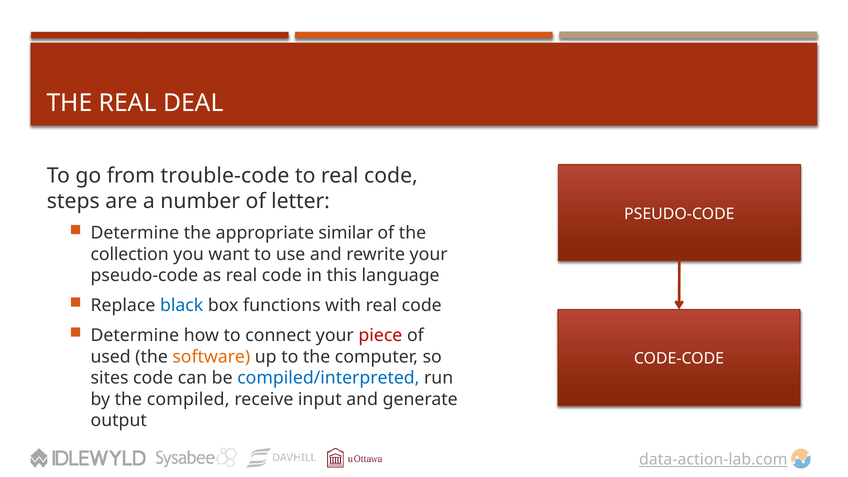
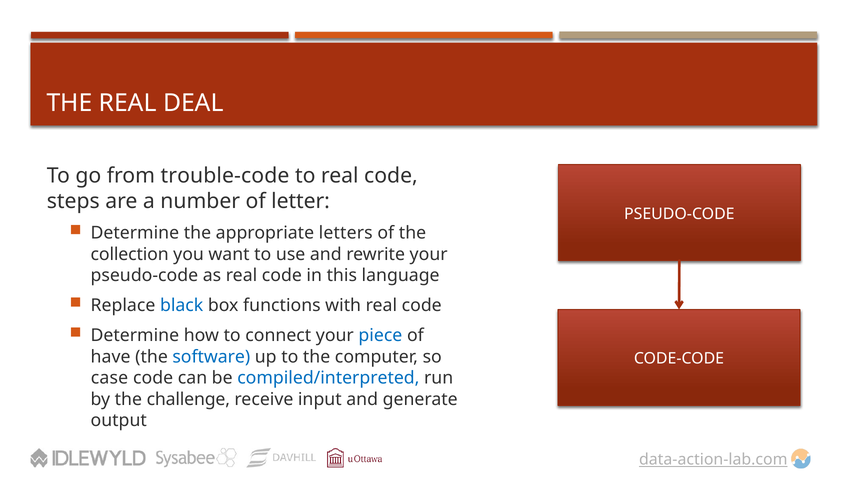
similar: similar -> letters (346, 233)
piece colour: red -> blue (380, 336)
used: used -> have (111, 357)
software colour: orange -> blue (211, 357)
sites: sites -> case (109, 378)
compiled: compiled -> challenge (188, 399)
